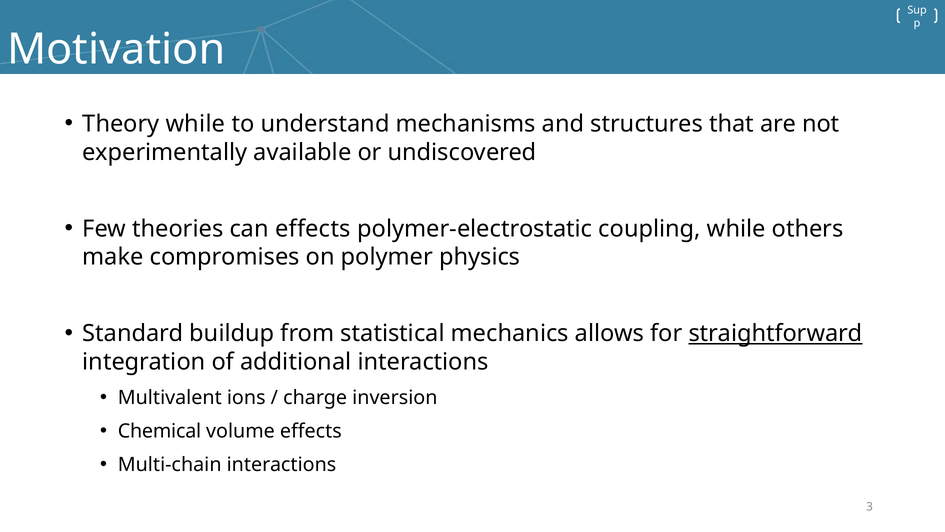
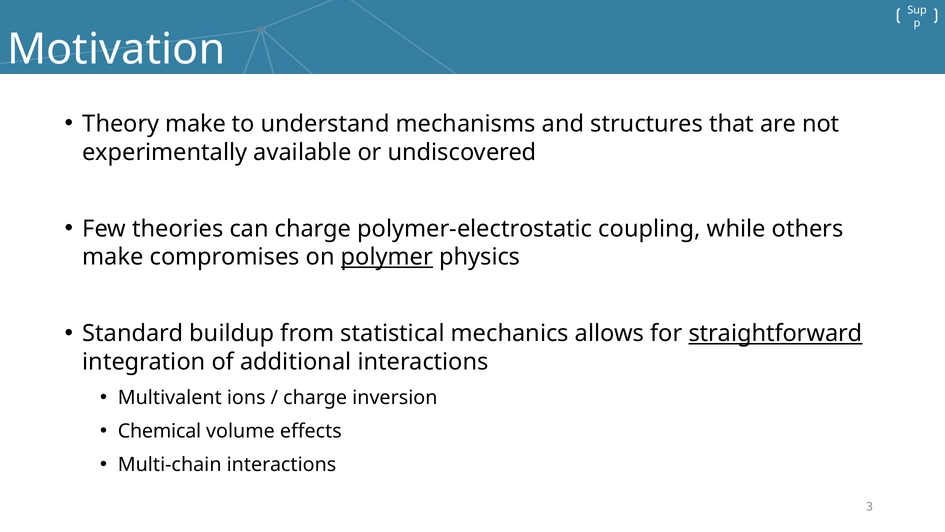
Theory while: while -> make (196, 124)
can effects: effects -> charge (313, 229)
polymer underline: none -> present (387, 257)
